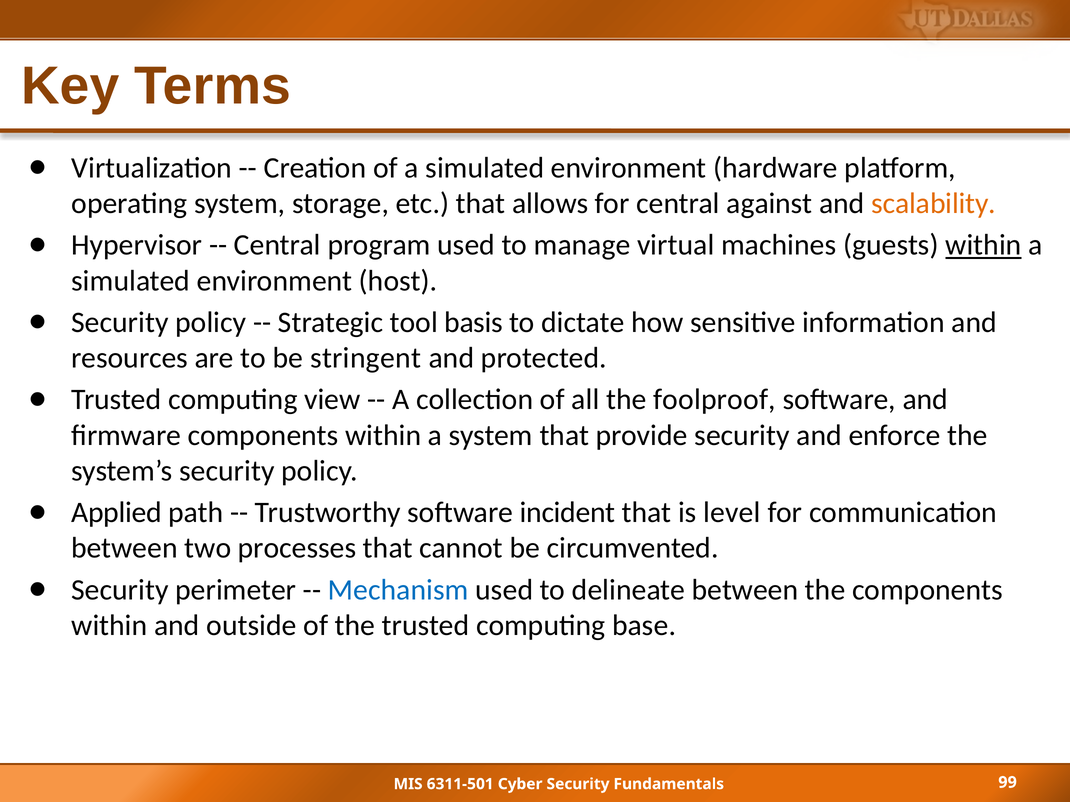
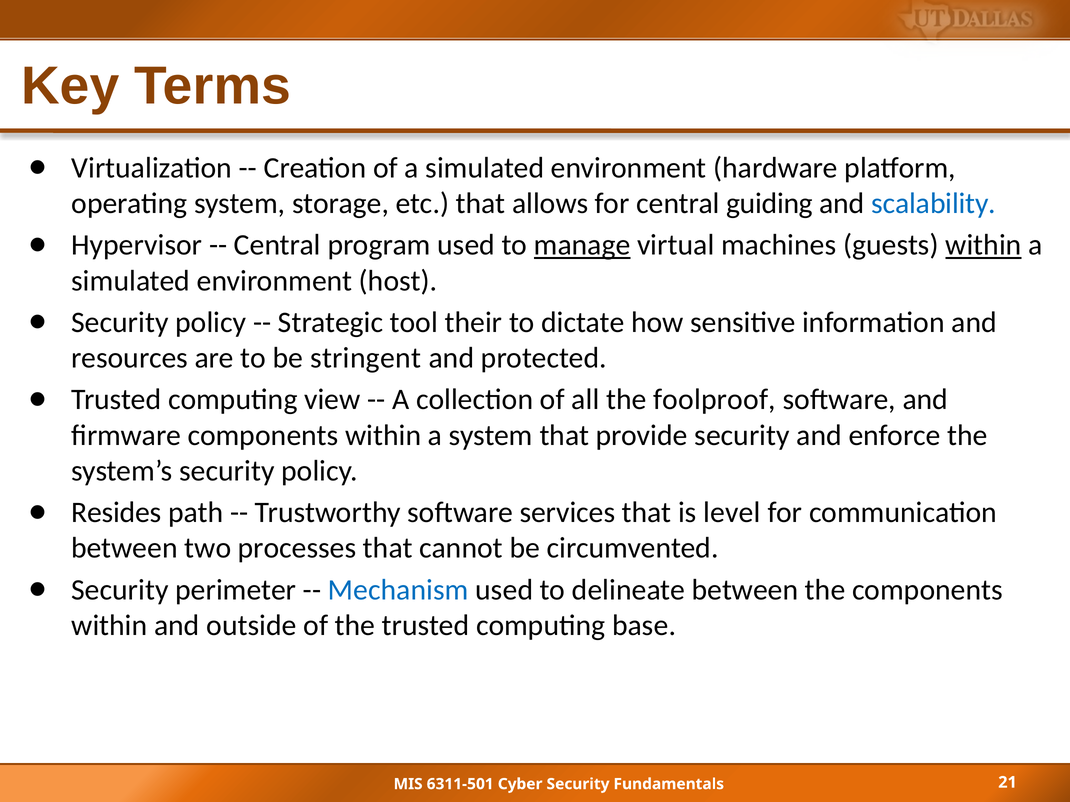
against: against -> guiding (770, 204)
scalability colour: orange -> blue (934, 204)
manage underline: none -> present (582, 245)
basis: basis -> their (473, 323)
Applied: Applied -> Resides (116, 513)
incident: incident -> services (567, 513)
99: 99 -> 21 (1008, 783)
